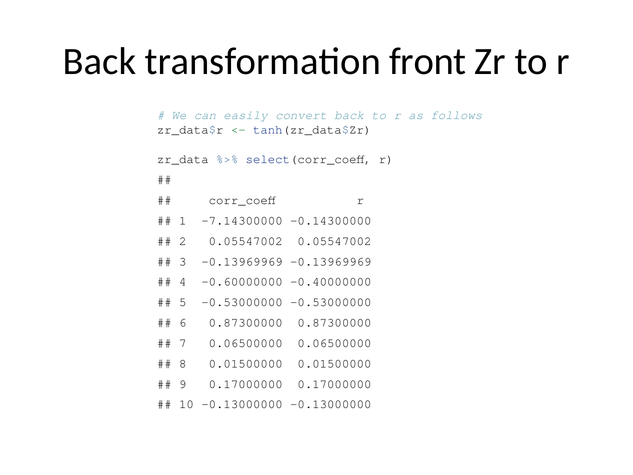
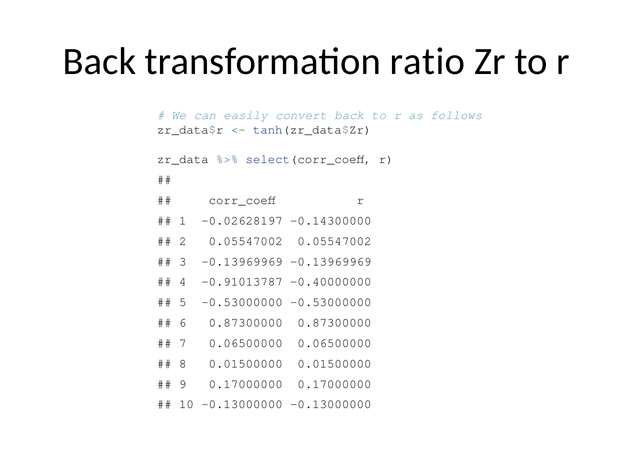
front: front -> ratio (427, 61)
-7.14300000: -7.14300000 -> -0.02628197 (242, 220)
-0.60000000: -0.60000000 -> -0.91013787 (242, 282)
